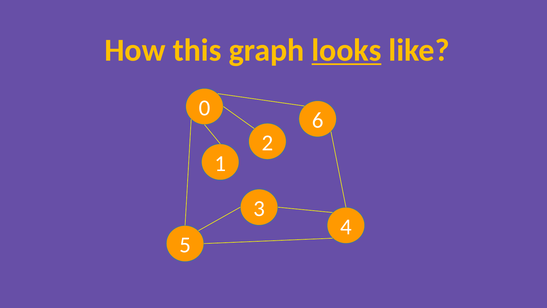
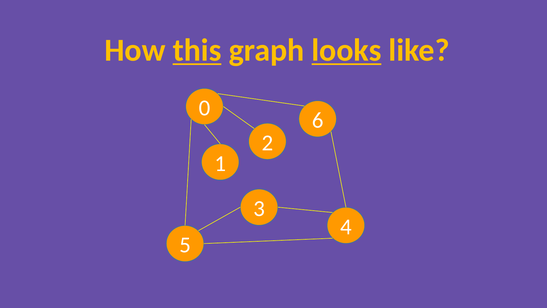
this underline: none -> present (197, 50)
